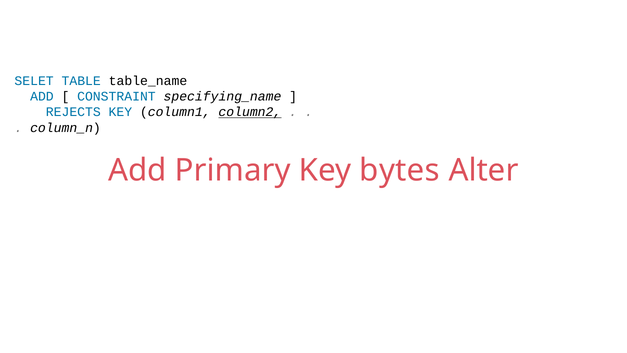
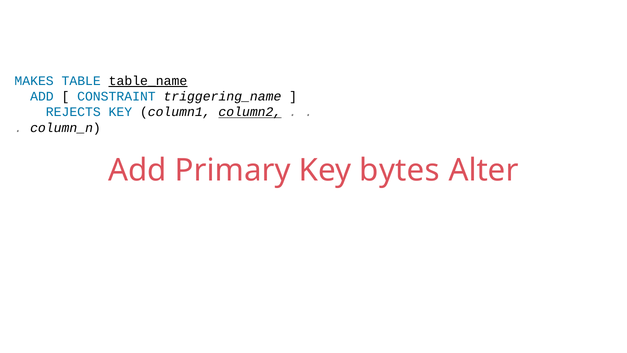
SELET: SELET -> MAKES (34, 81)
table_name underline: none -> present (148, 81)
specifying_name: specifying_name -> triggering_name (222, 96)
